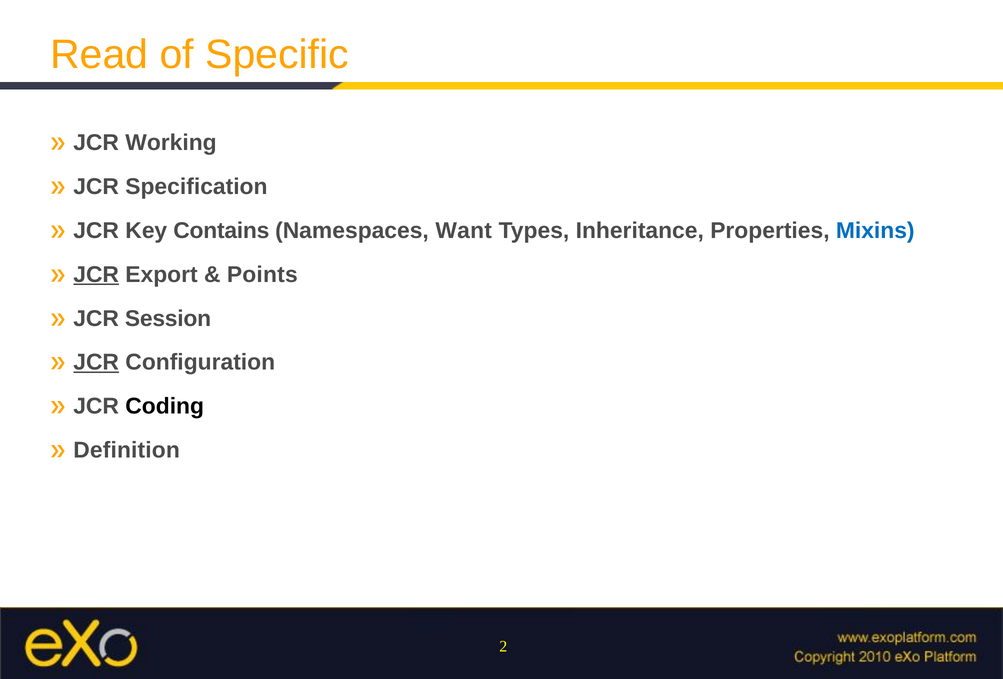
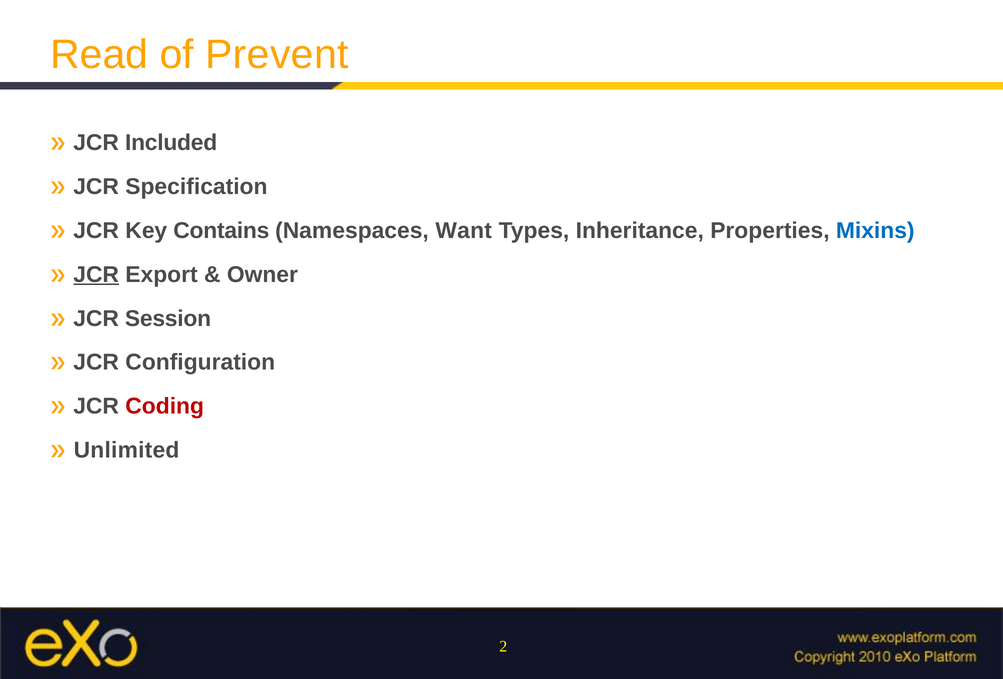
Specific: Specific -> Prevent (277, 55)
Working: Working -> Included (171, 143)
Points: Points -> Owner (262, 275)
JCR underline: present -> none (96, 363)
Coding colour: black -> red (165, 407)
Definition: Definition -> Unlimited (127, 451)
